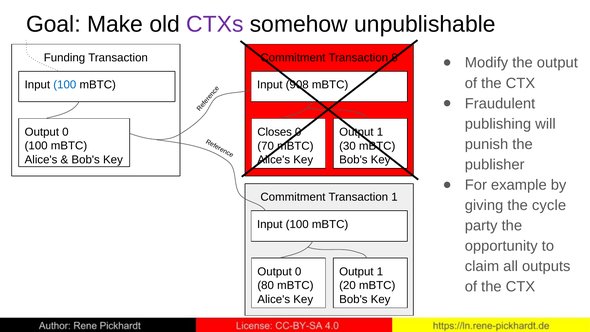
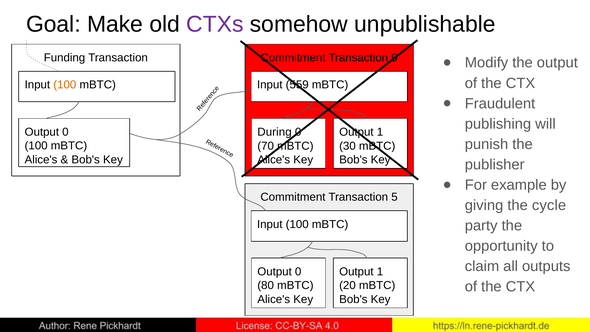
8: 8 -> 9 (394, 58)
100 colour: blue -> orange (65, 85)
908: 908 -> 559 (297, 85)
Closes: Closes -> During (275, 132)
Transaction 1: 1 -> 5 (394, 197)
